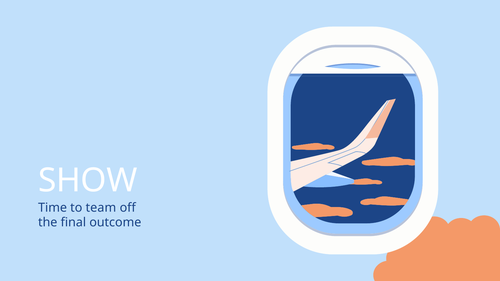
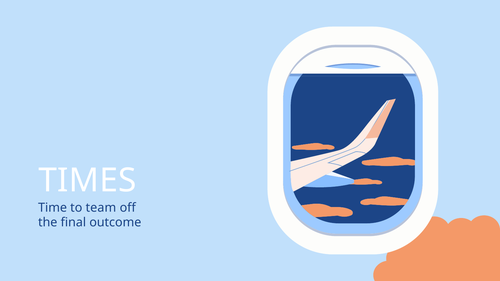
SHOW: SHOW -> TIMES (88, 181)
